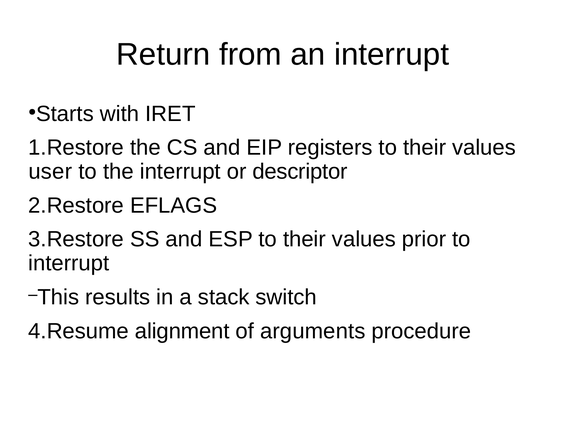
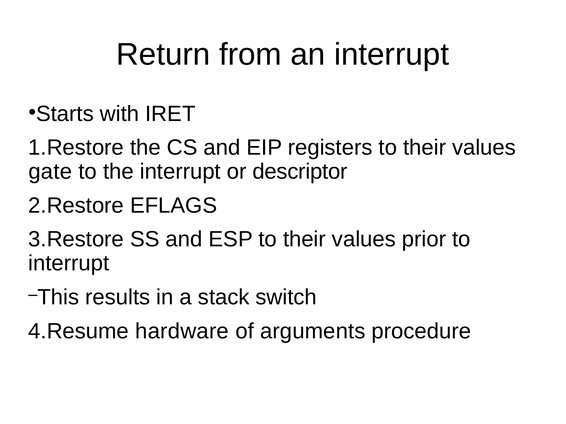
user: user -> gate (50, 172)
alignment: alignment -> hardware (182, 331)
